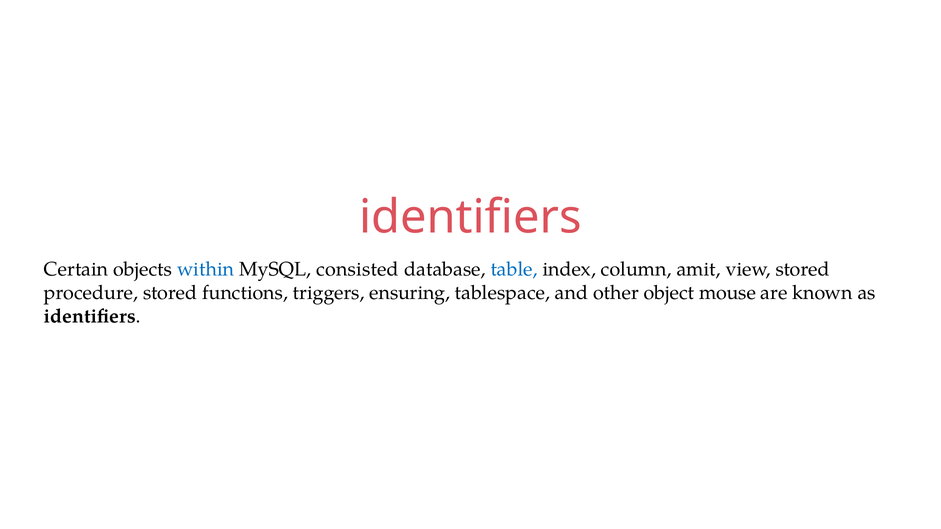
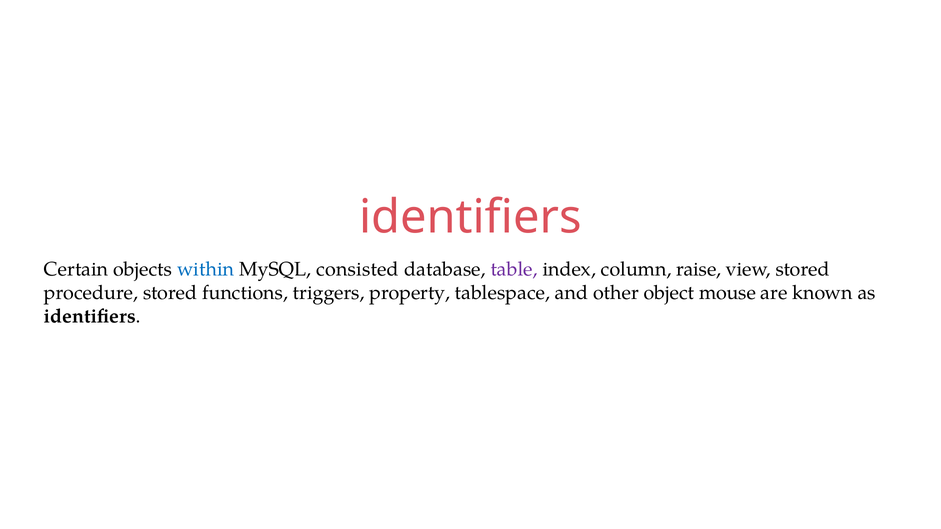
table colour: blue -> purple (514, 270)
amit: amit -> raise (699, 270)
ensuring: ensuring -> property (410, 293)
